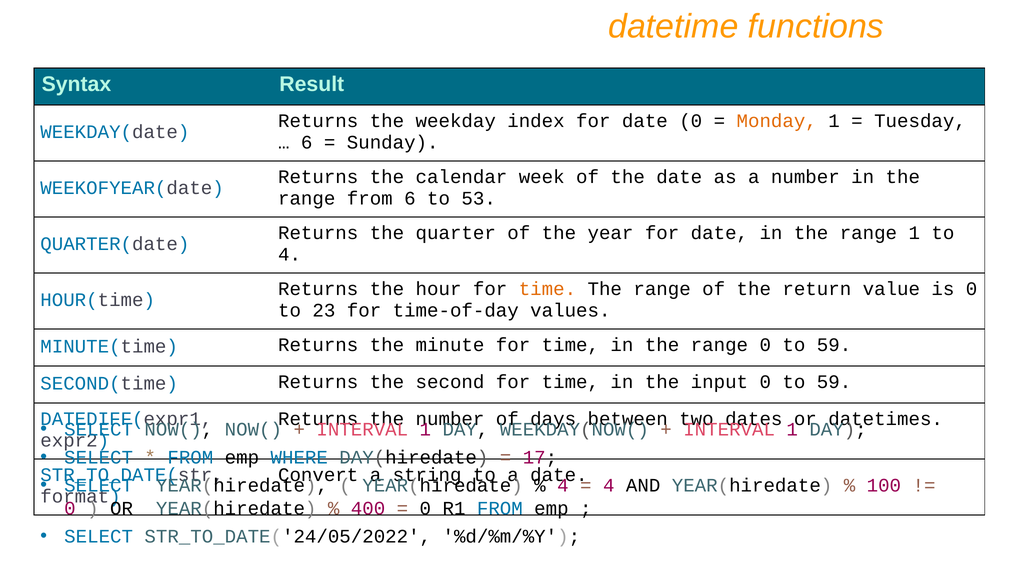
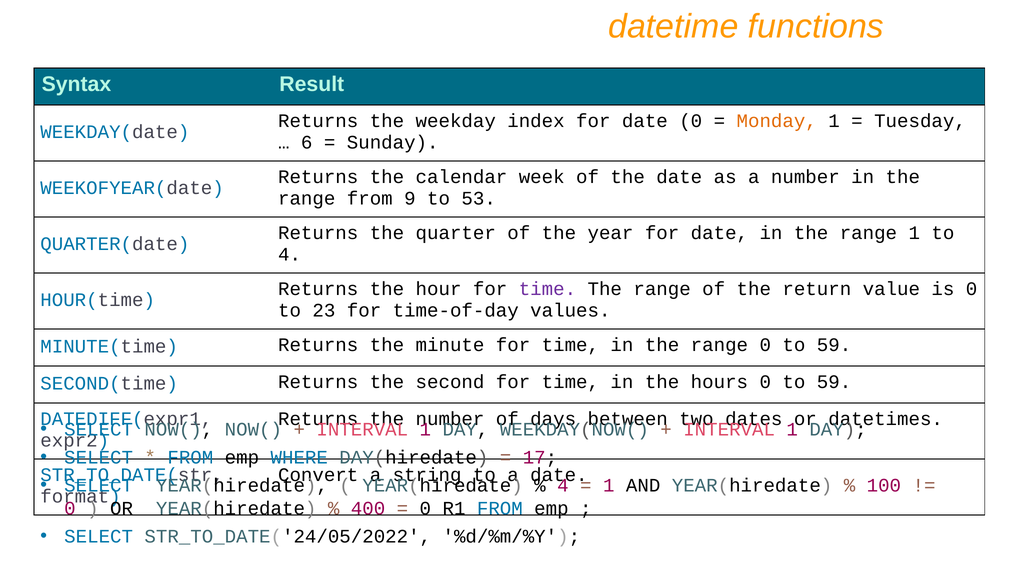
from 6: 6 -> 9 (410, 199)
time colour: orange -> purple (547, 289)
input: input -> hours (719, 382)
4: 4 -> 1 (609, 486)
